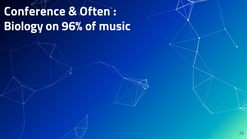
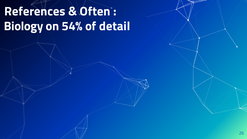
Conference: Conference -> References (35, 11)
96%: 96% -> 54% (72, 26)
music: music -> detail (115, 26)
